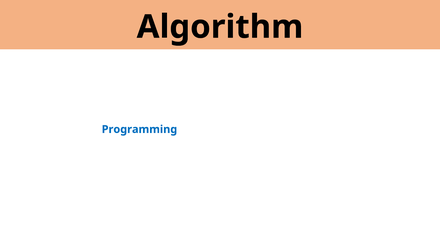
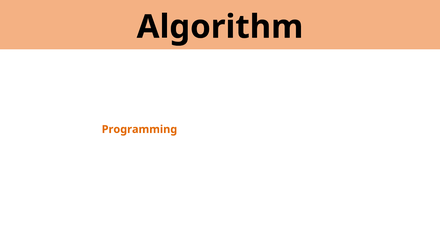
Programming colour: blue -> orange (139, 130)
